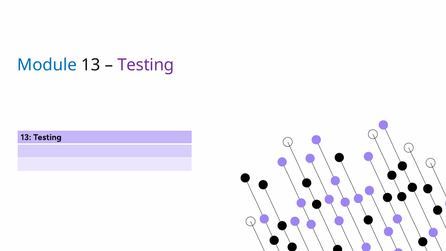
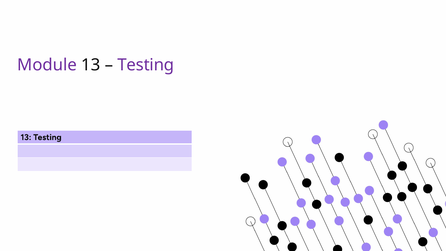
Module colour: blue -> purple (47, 65)
